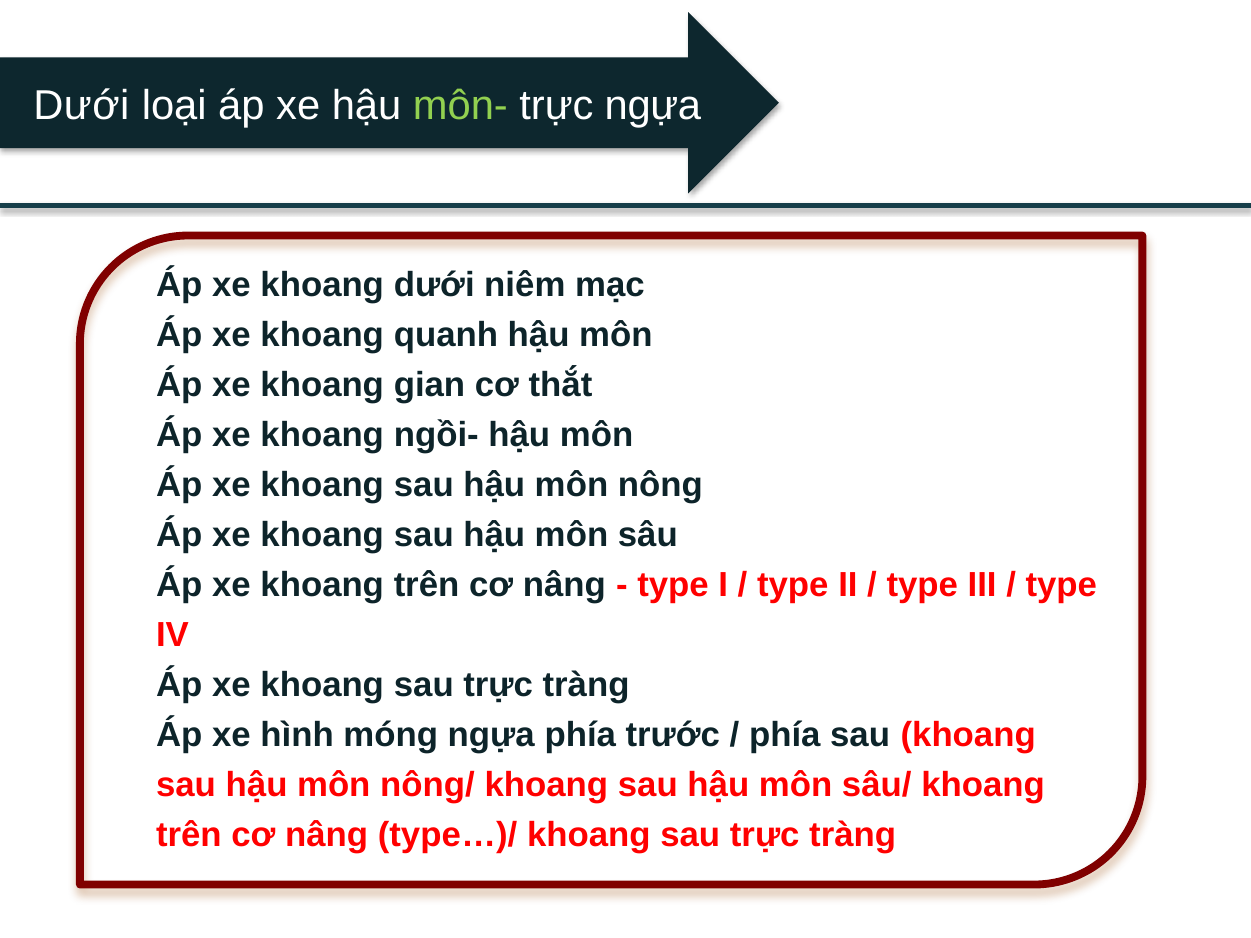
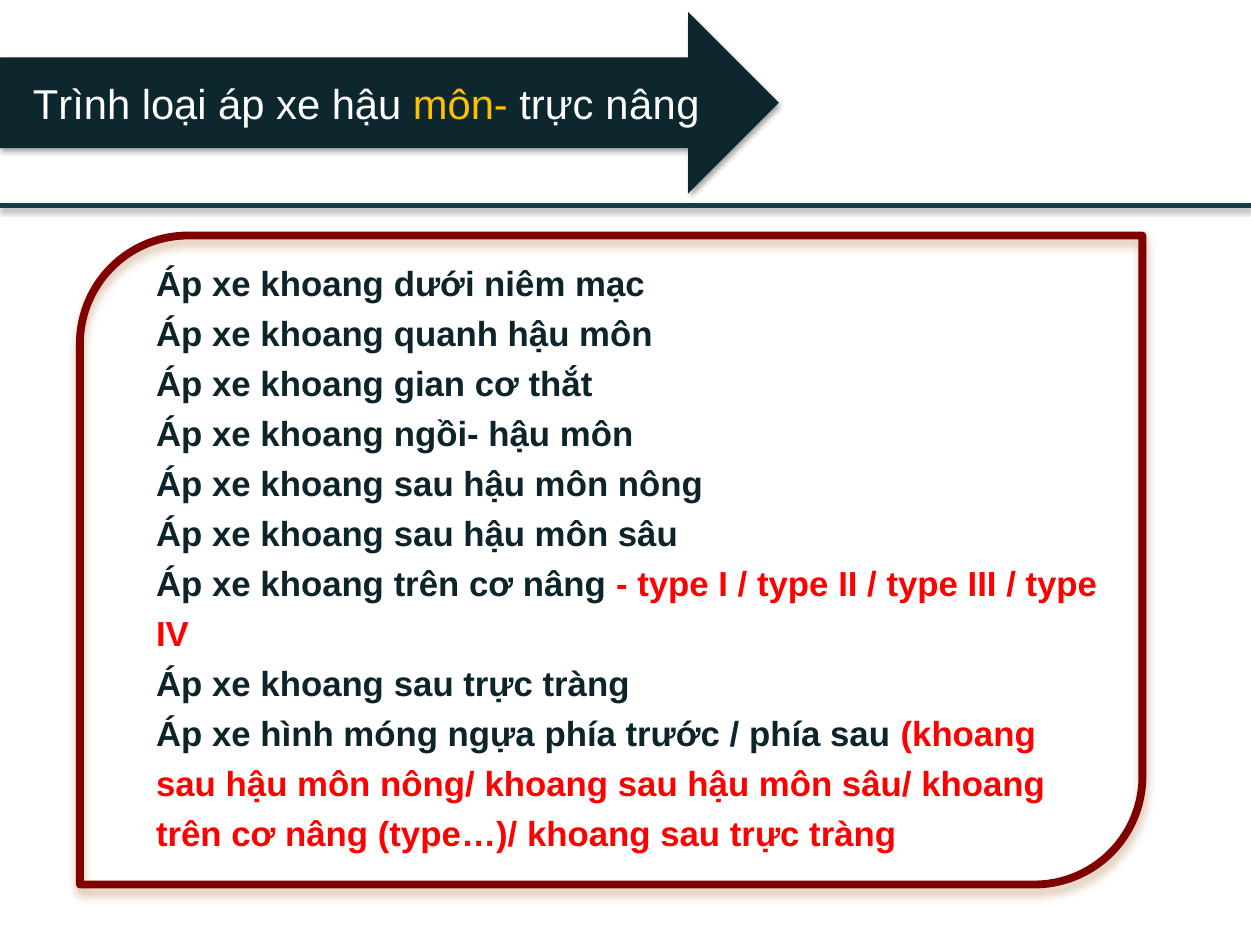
Dưới: Dưới -> Trình (82, 106)
môn- colour: light green -> yellow (460, 106)
trực ngựa: ngựa -> nâng (652, 106)
